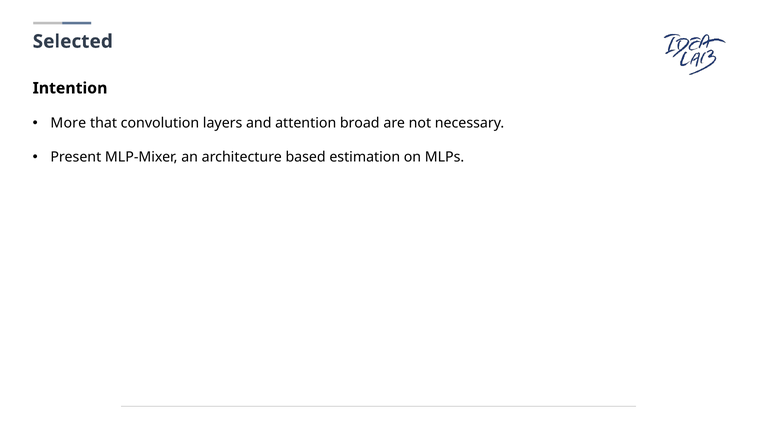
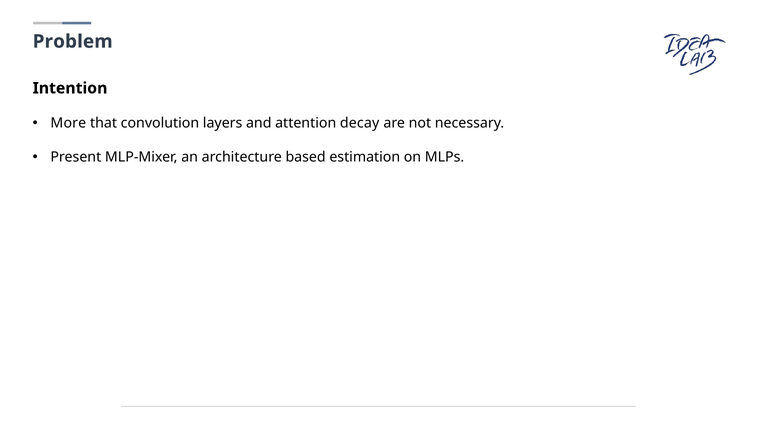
Selected: Selected -> Problem (73, 41)
broad: broad -> decay (360, 123)
